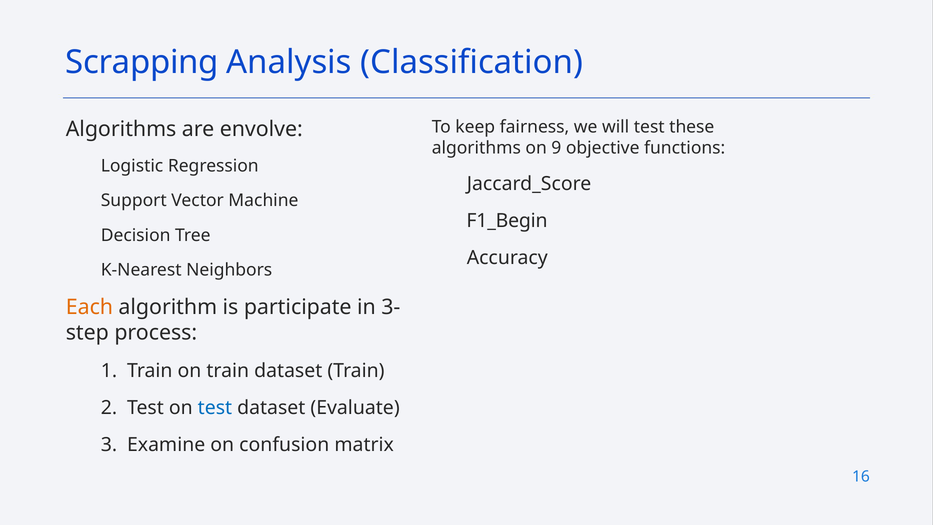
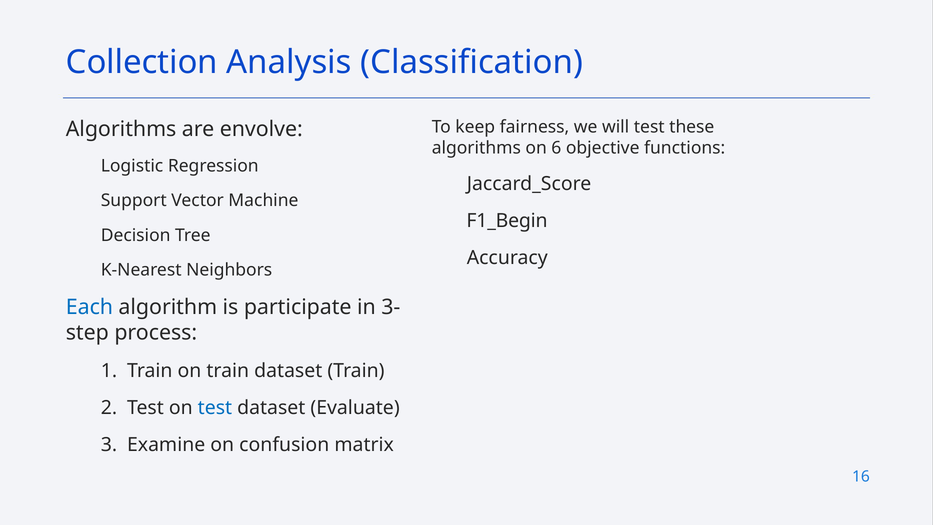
Scrapping: Scrapping -> Collection (142, 62)
9: 9 -> 6 (556, 148)
Each colour: orange -> blue (89, 307)
